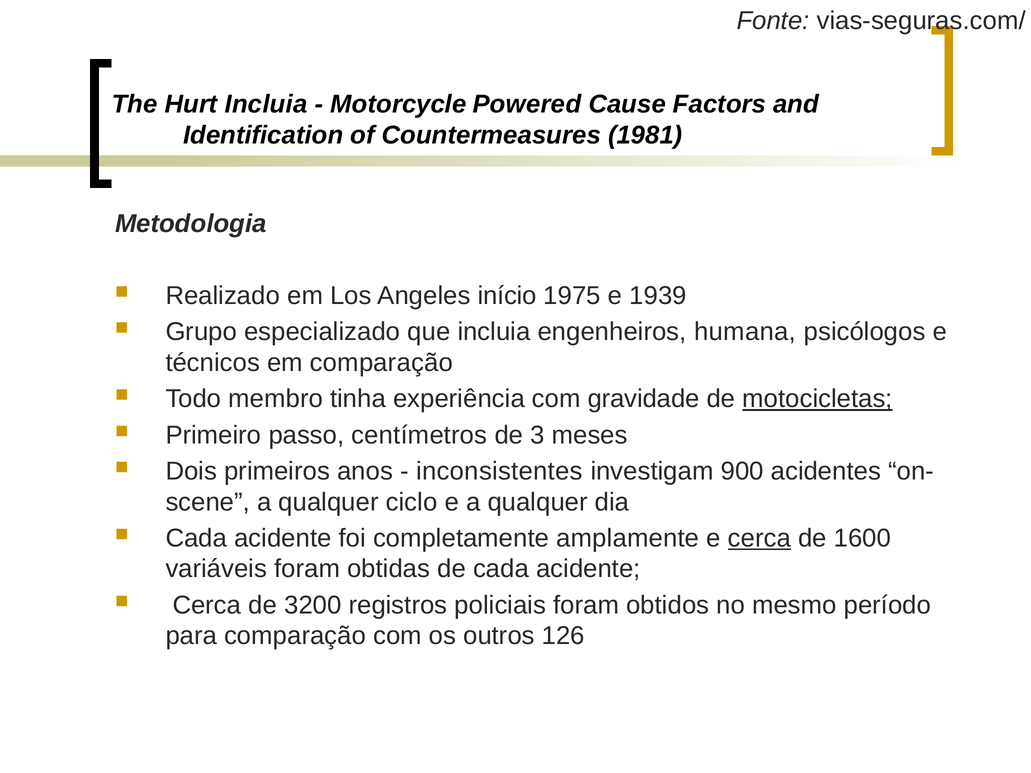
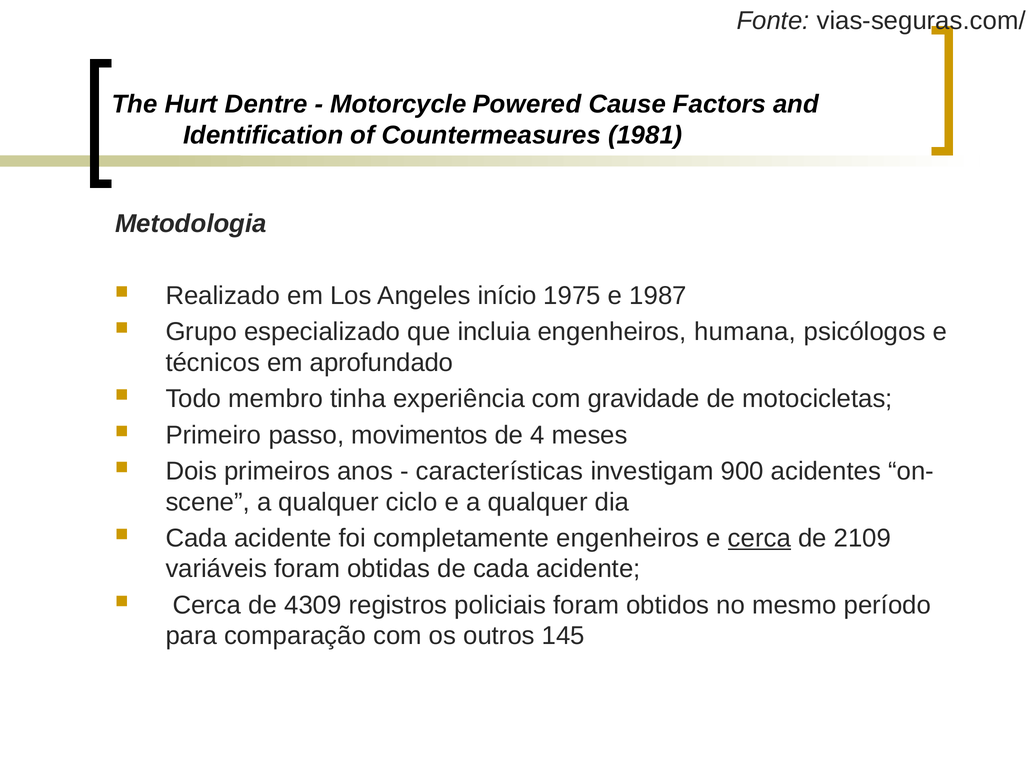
Hurt Incluia: Incluia -> Dentre (266, 104)
1939: 1939 -> 1987 (658, 296)
em comparação: comparação -> aprofundado (382, 363)
motocicletas underline: present -> none (818, 399)
centímetros: centímetros -> movimentos (420, 435)
3: 3 -> 4 (538, 435)
inconsistentes: inconsistentes -> características (499, 471)
completamente amplamente: amplamente -> engenheiros (628, 538)
1600: 1600 -> 2109 (862, 538)
3200: 3200 -> 4309 (313, 605)
126: 126 -> 145 (563, 636)
